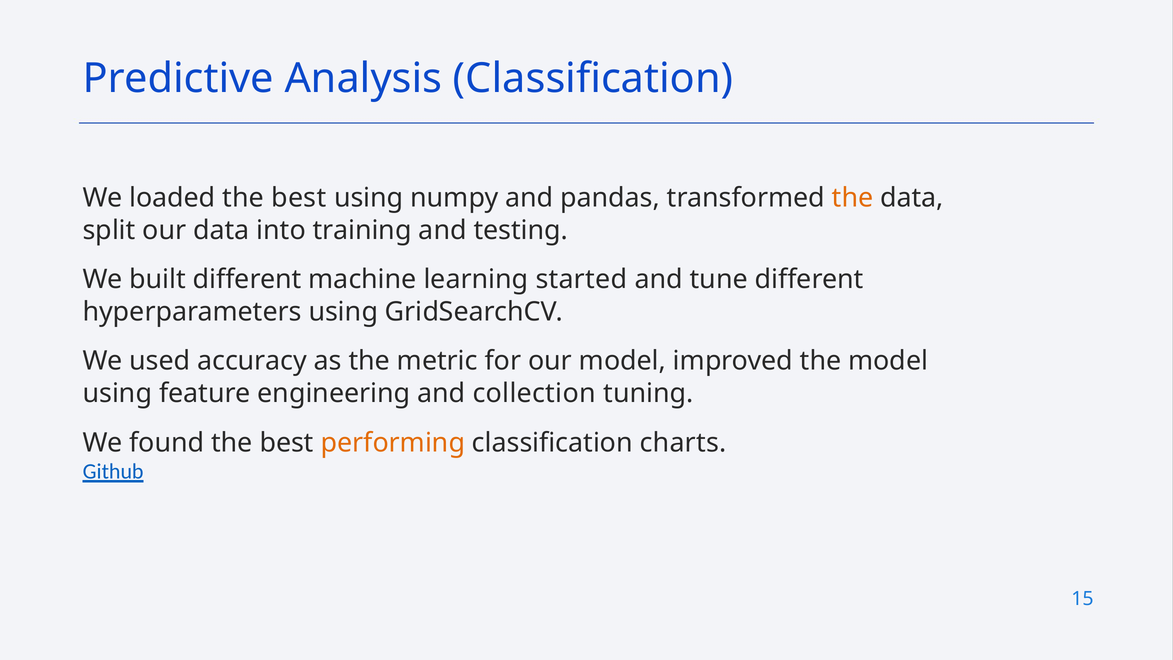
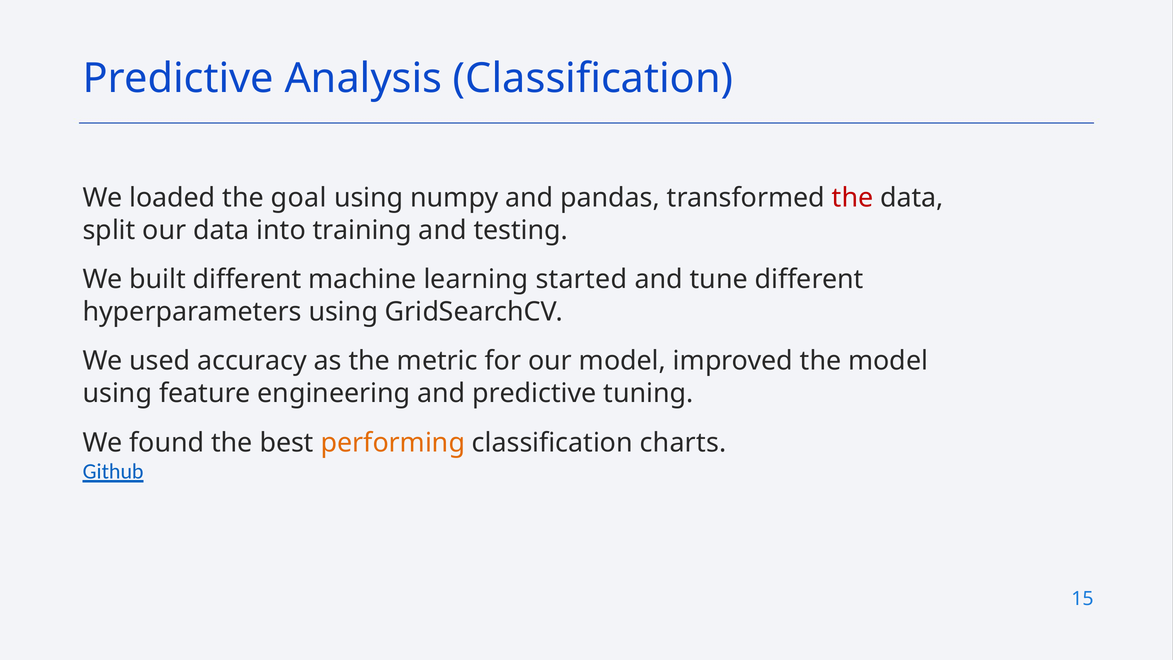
loaded the best: best -> goal (299, 198)
the colour: orange -> red (853, 198)
and collection: collection -> predictive (534, 393)
